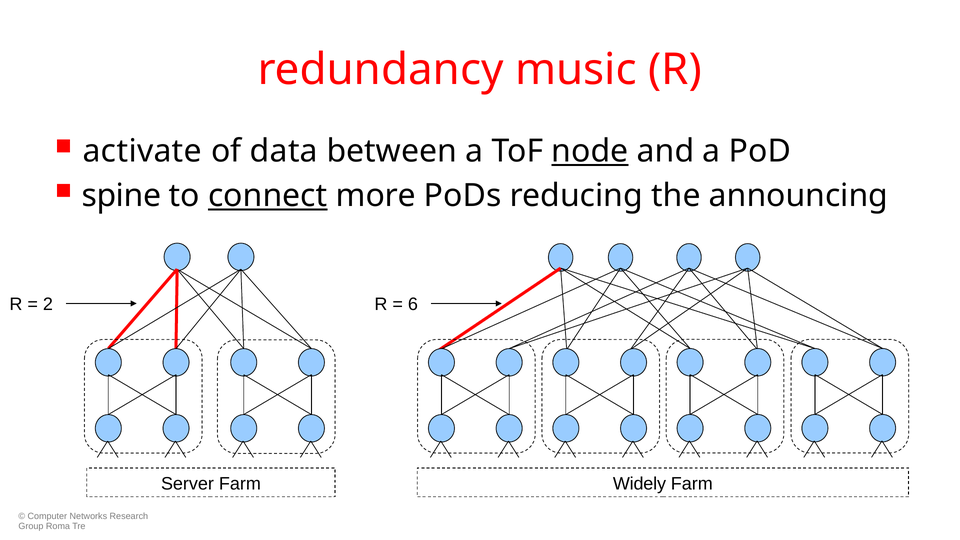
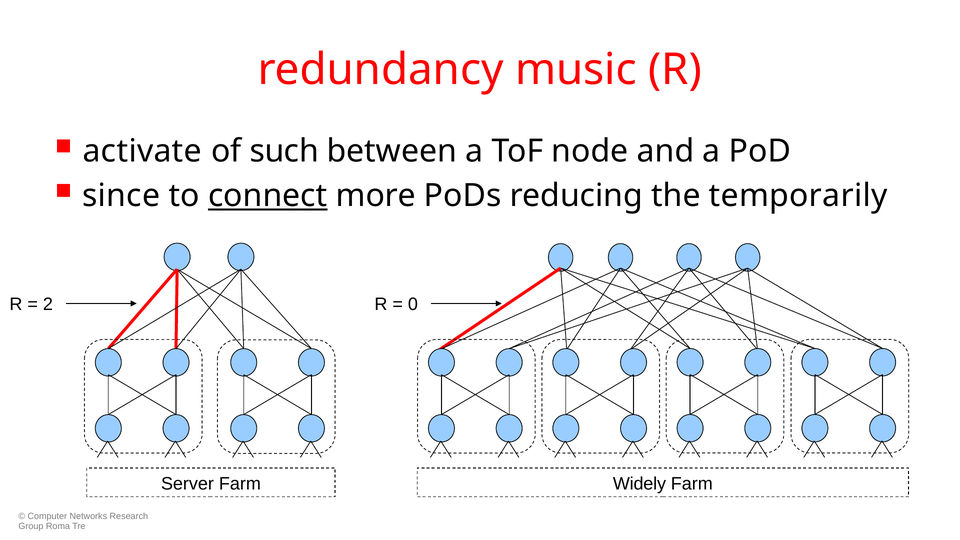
data: data -> such (284, 151)
node underline: present -> none (590, 151)
spine: spine -> since (121, 196)
announcing: announcing -> temporarily (798, 196)
6: 6 -> 0 (413, 304)
